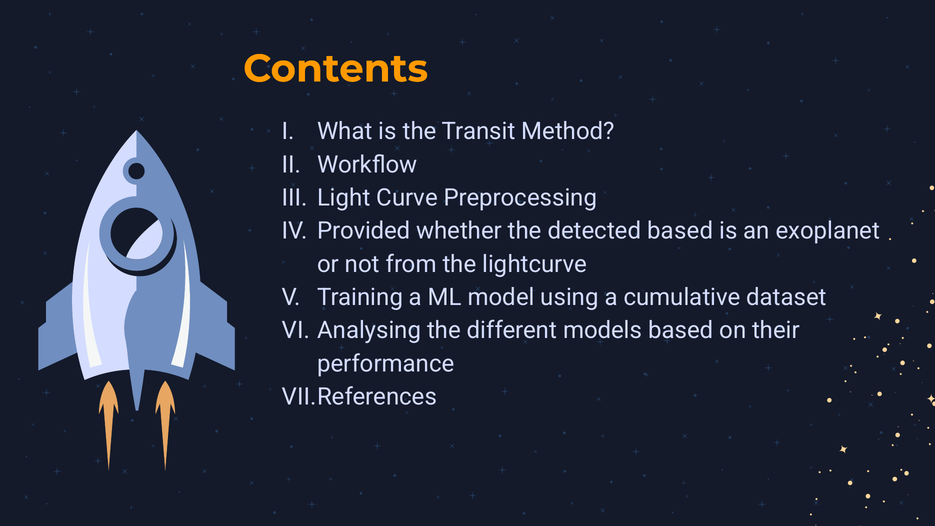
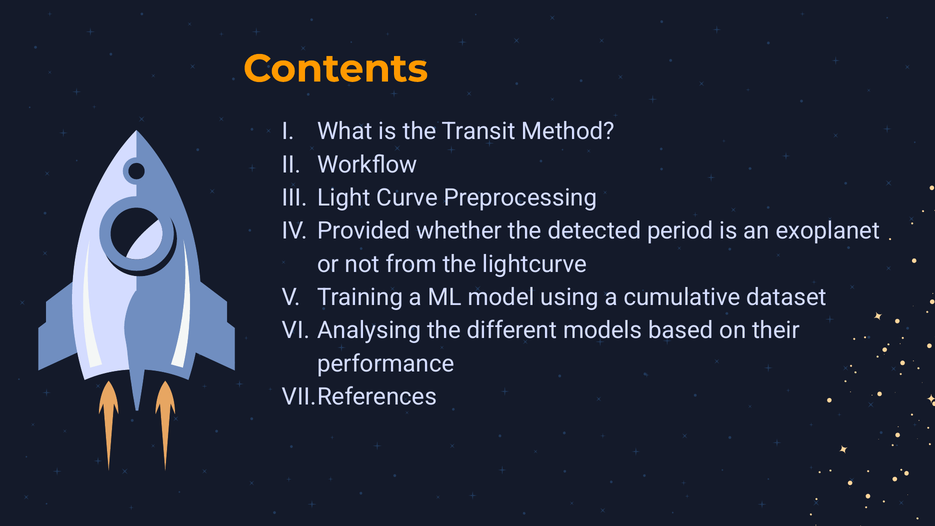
detected based: based -> period (680, 231)
